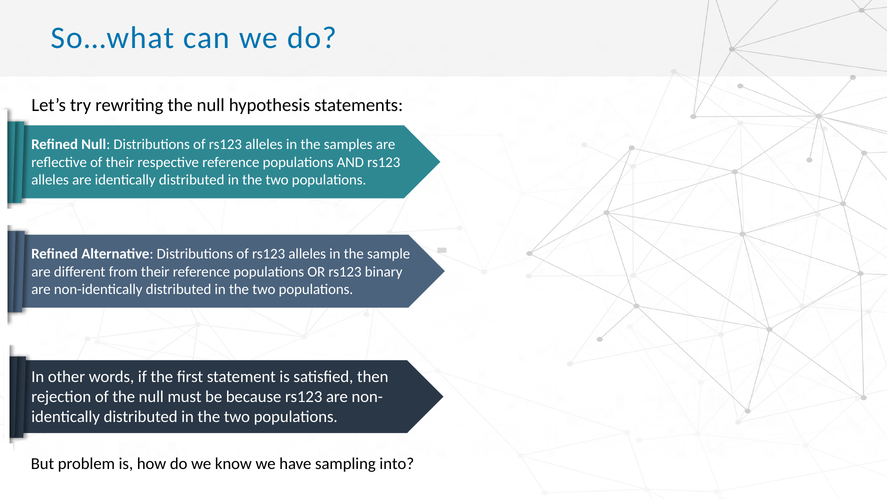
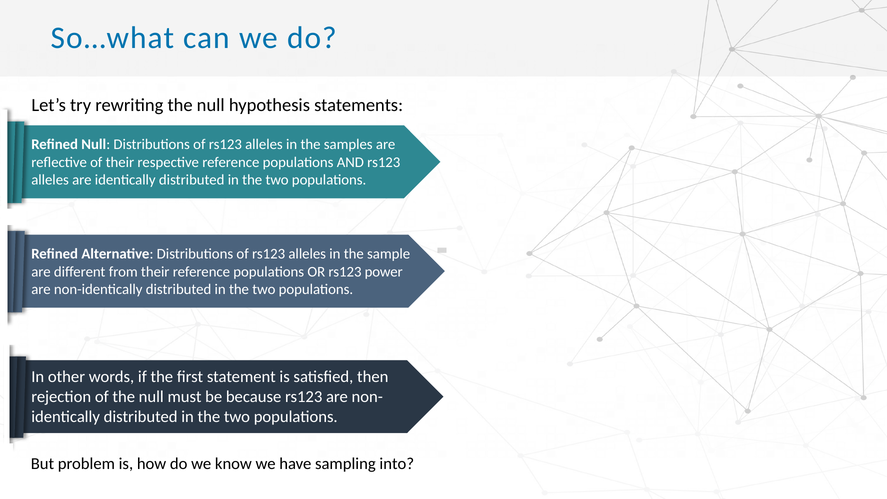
binary: binary -> power (384, 272)
